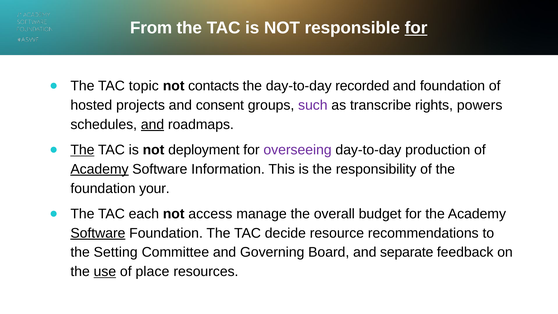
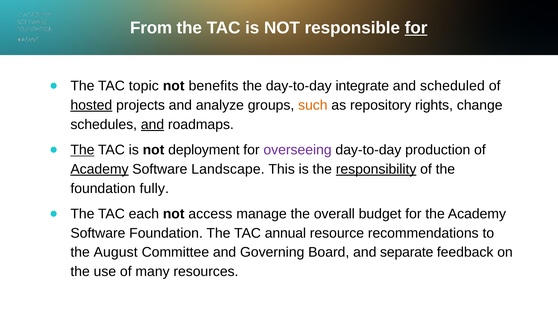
contacts: contacts -> benefits (213, 86)
recorded: recorded -> integrate (362, 86)
and foundation: foundation -> scheduled (452, 86)
hosted underline: none -> present (91, 105)
consent: consent -> analyze (220, 105)
such colour: purple -> orange (313, 105)
transcribe: transcribe -> repository (381, 105)
powers: powers -> change (480, 105)
Information: Information -> Landscape (228, 169)
responsibility underline: none -> present (376, 169)
your: your -> fully (154, 188)
Software underline: present -> none (98, 233)
decide: decide -> annual (285, 233)
Setting: Setting -> August (116, 252)
use underline: present -> none (105, 272)
place: place -> many (153, 272)
